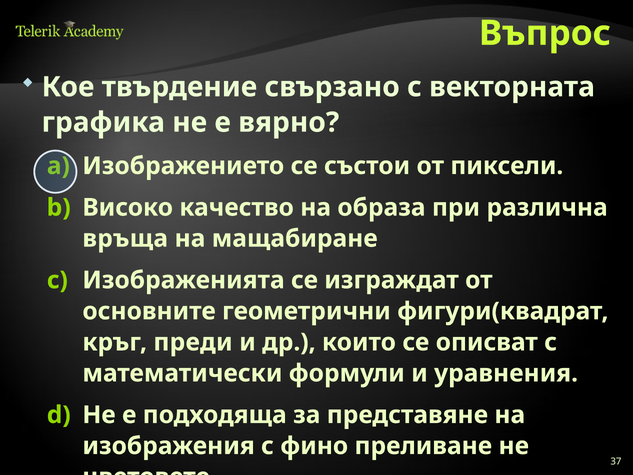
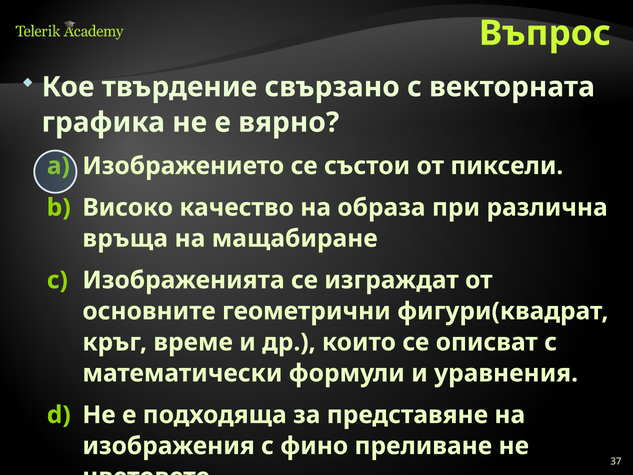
преди: преди -> време (193, 342)
